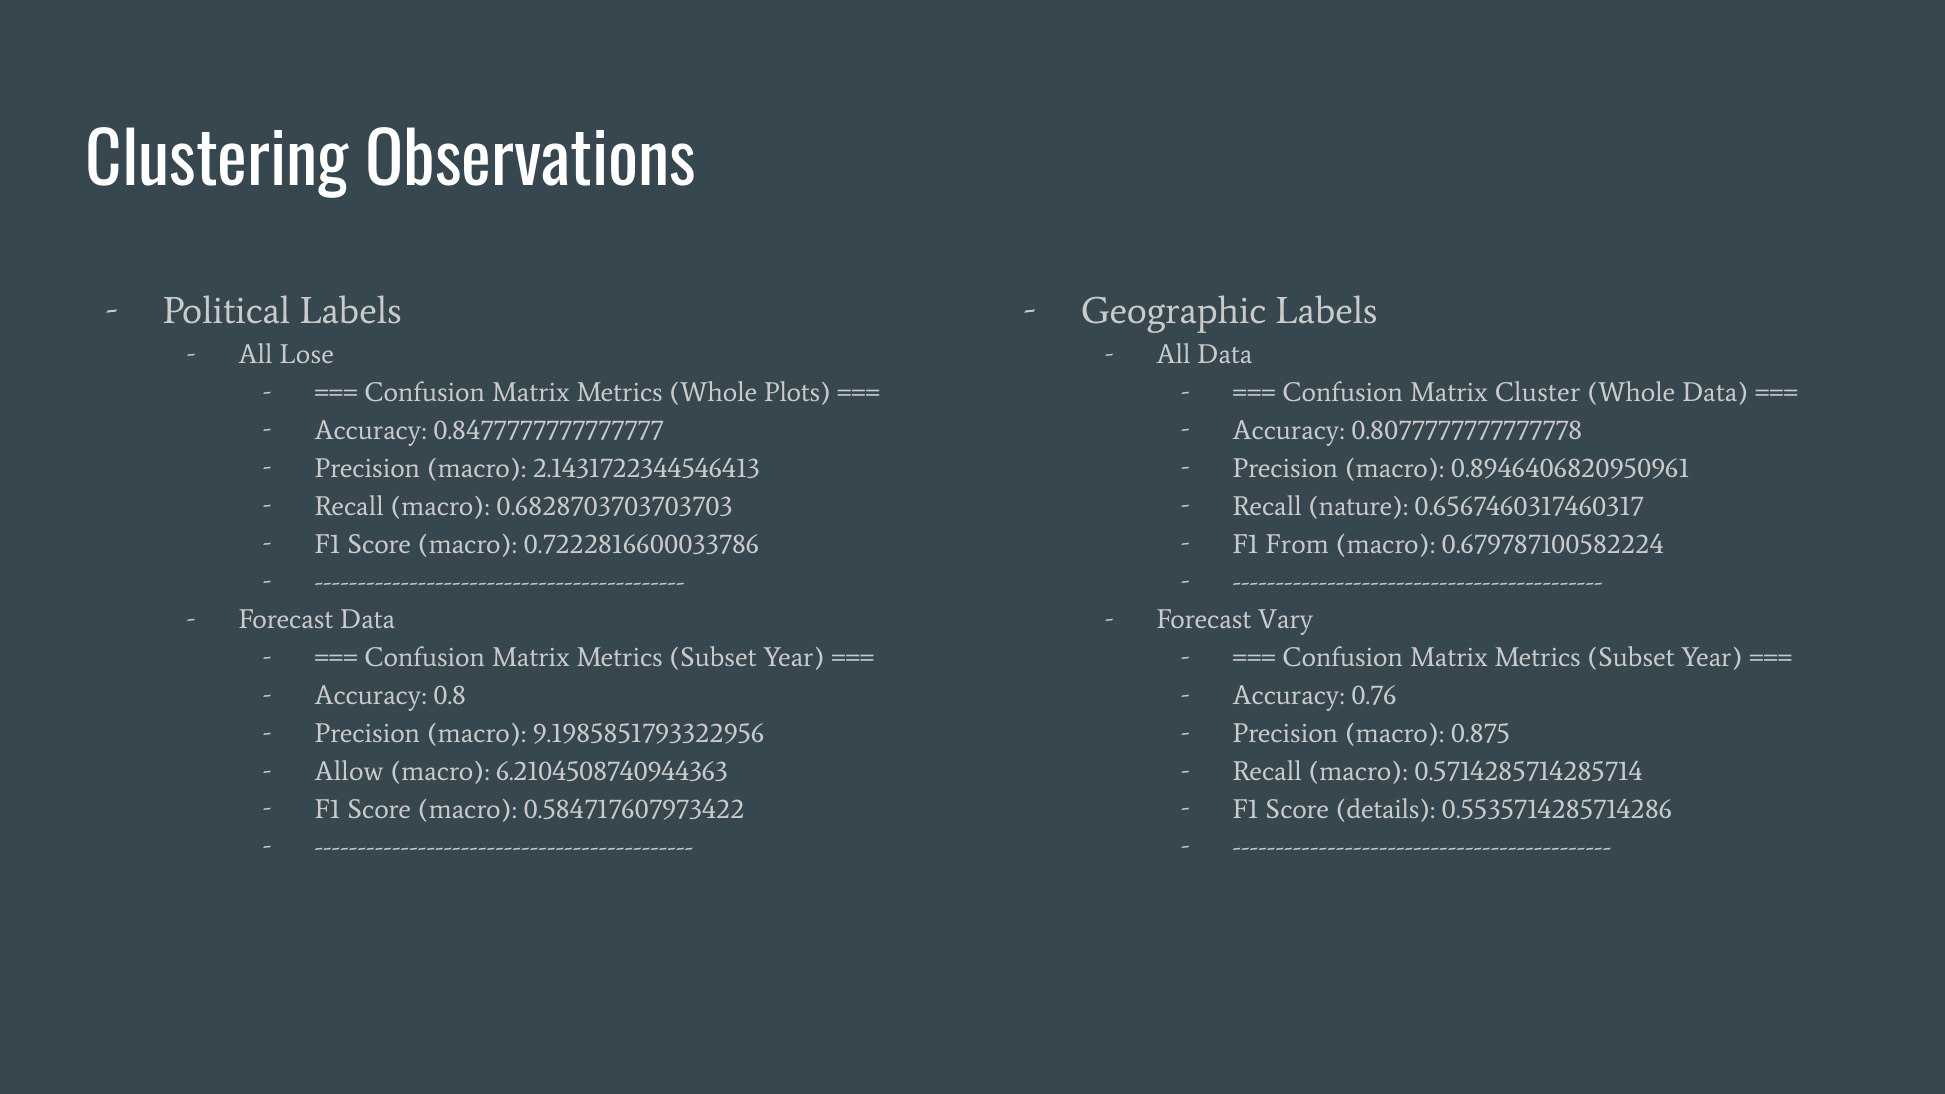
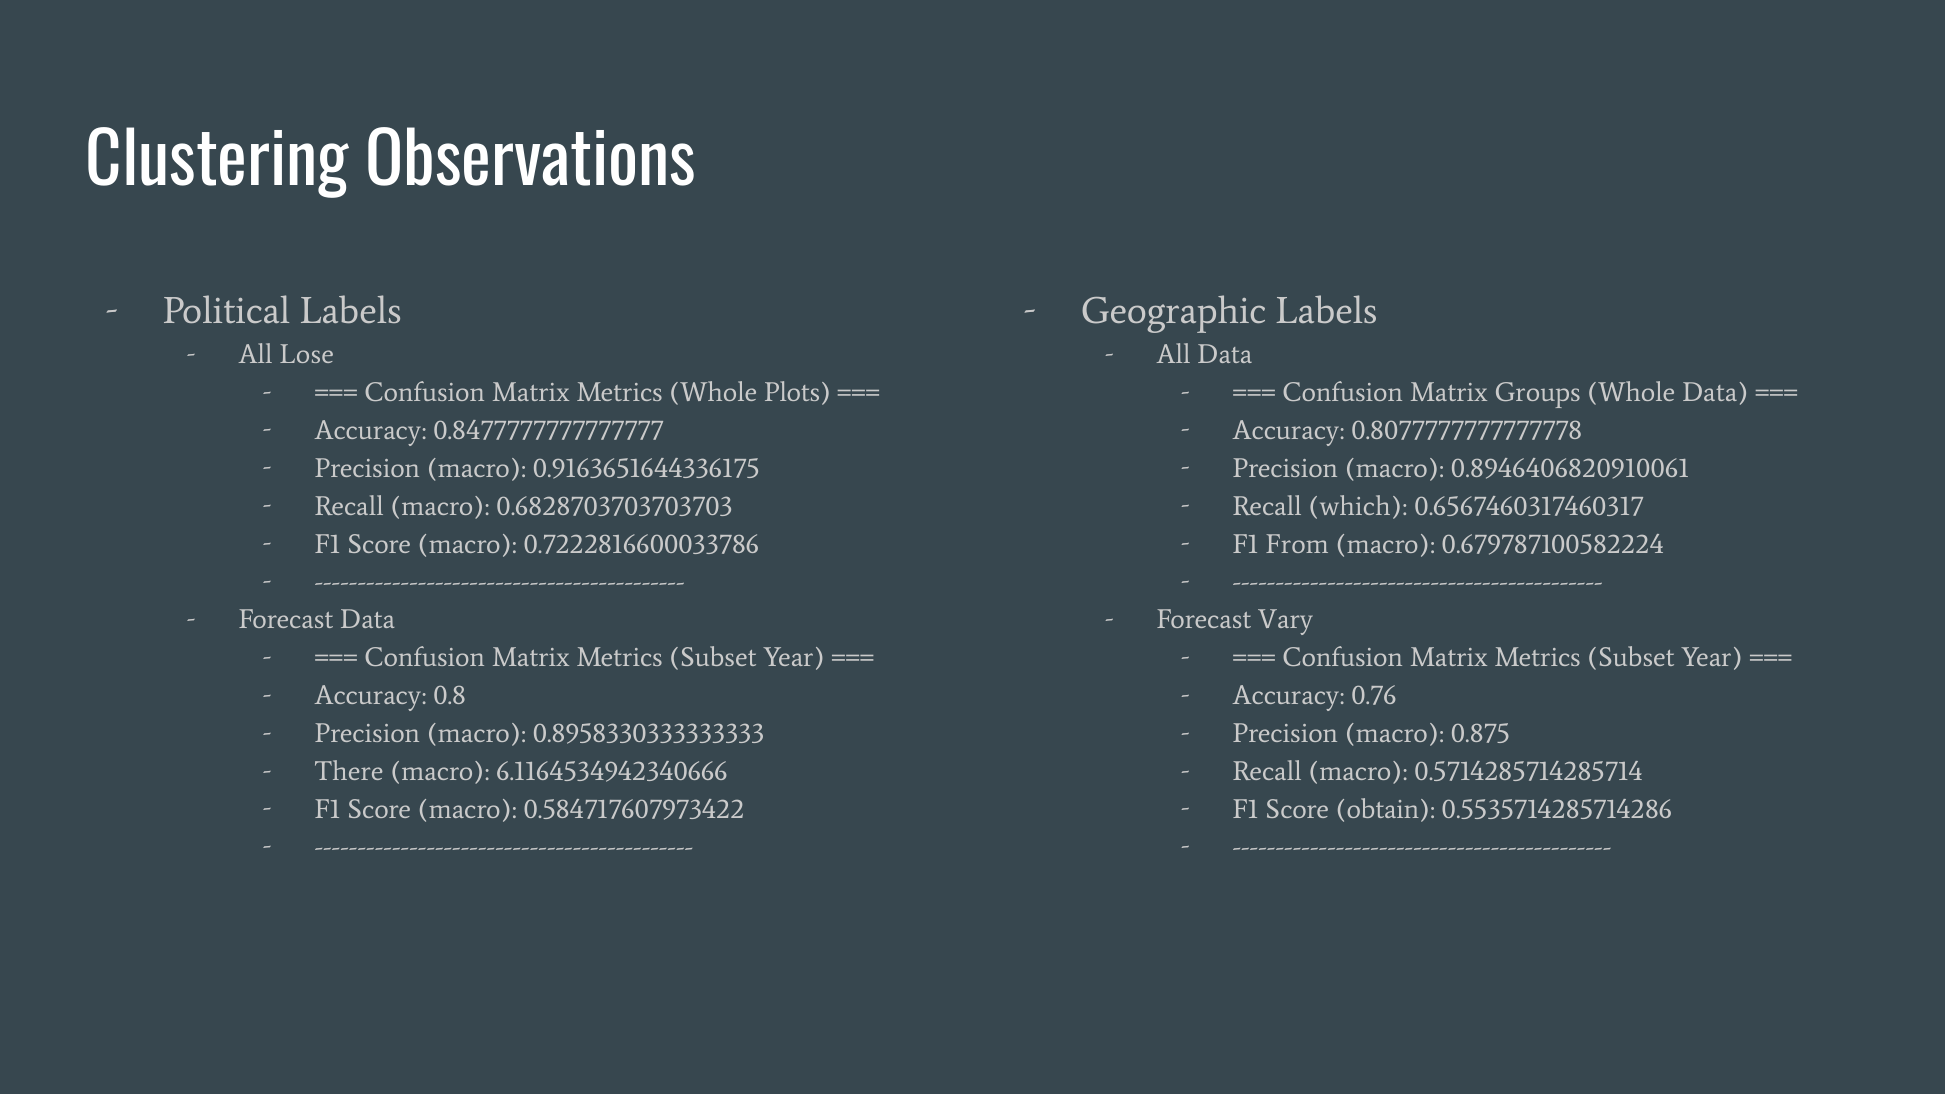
Cluster: Cluster -> Groups (1538, 393)
2.1431722344546413: 2.1431722344546413 -> 0.9163651644336175 (646, 468)
0.8946406820950961: 0.8946406820950961 -> 0.8946406820910061 (1570, 468)
nature: nature -> which (1358, 506)
9.1985851793322956: 9.1985851793322956 -> 0.8958330333333333 (649, 734)
Allow: Allow -> There (349, 772)
6.2104508740944363: 6.2104508740944363 -> 6.1164534942340666 (612, 772)
details: details -> obtain (1385, 809)
